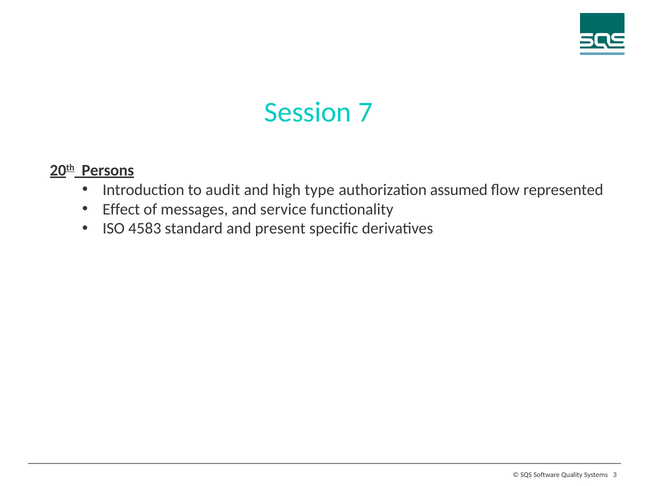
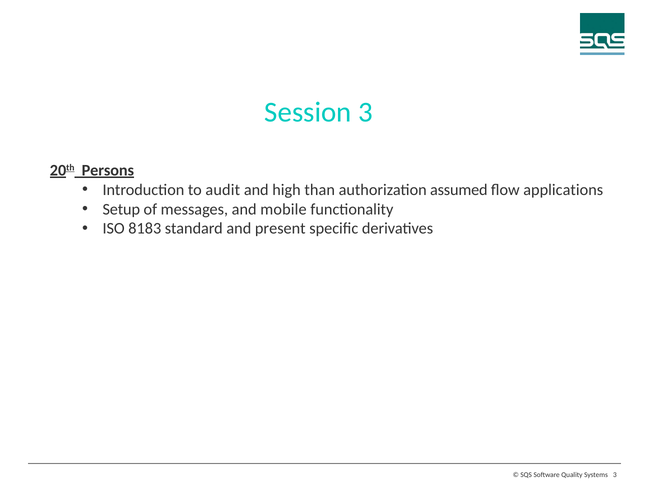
Session 7: 7 -> 3 (365, 113)
type: type -> than (320, 190)
represented: represented -> applications (563, 190)
Effect: Effect -> Setup (121, 209)
service: service -> mobile (283, 209)
4583: 4583 -> 8183 (145, 229)
